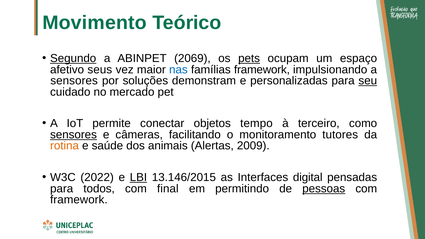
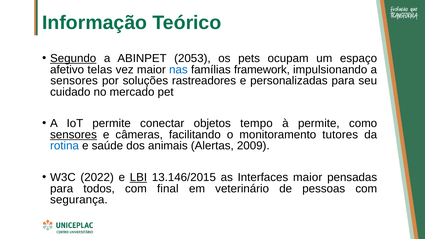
Movimento: Movimento -> Informação (95, 23)
2069: 2069 -> 2053 (192, 58)
pets underline: present -> none (249, 58)
seus: seus -> telas (100, 70)
demonstram: demonstram -> rastreadores (204, 81)
seu underline: present -> none (368, 81)
à terceiro: terceiro -> permite (319, 124)
rotina colour: orange -> blue (65, 146)
Interfaces digital: digital -> maior (308, 177)
permitindo: permitindo -> veterinário (242, 189)
pessoas underline: present -> none (324, 189)
framework: framework -> segurança (79, 200)
